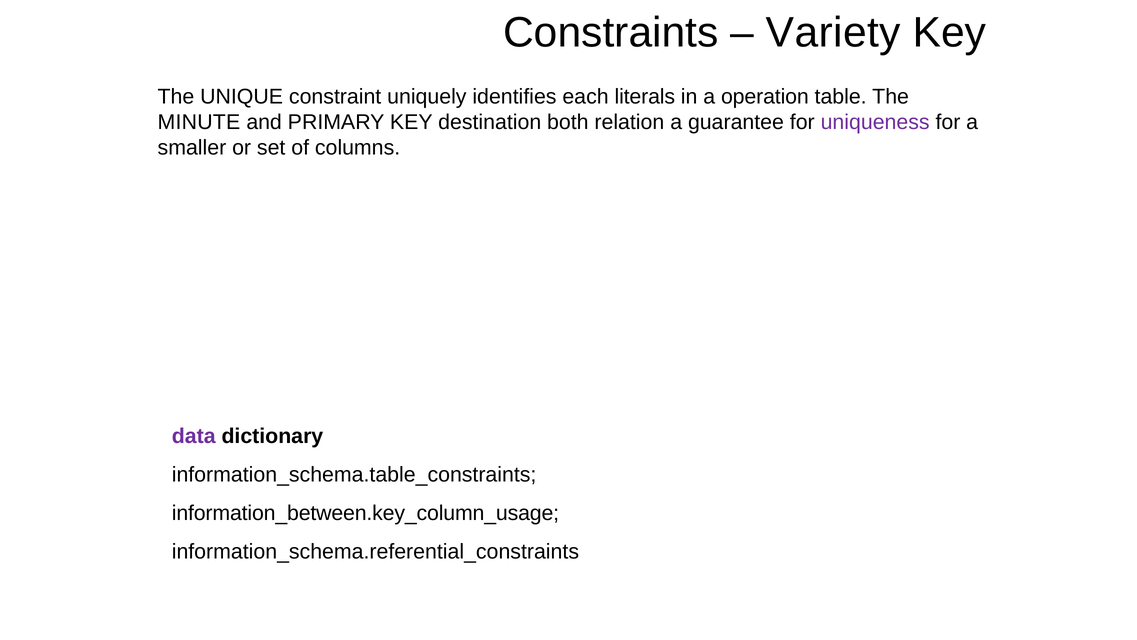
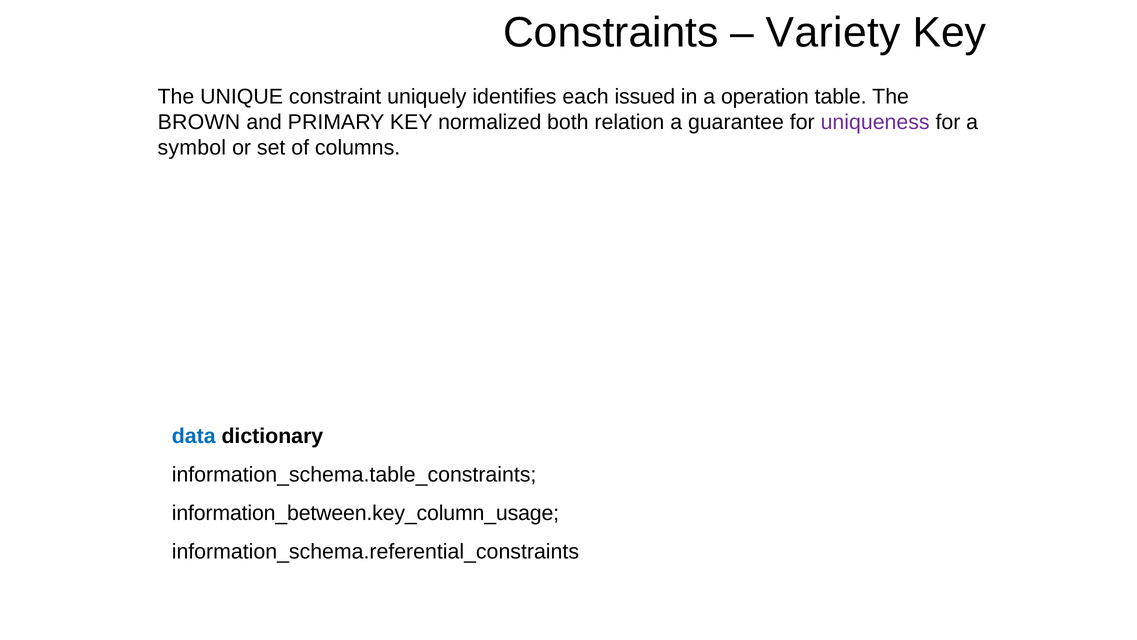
literals: literals -> issued (645, 97)
MINUTE: MINUTE -> BROWN (199, 122)
destination: destination -> normalized (490, 122)
smaller: smaller -> symbol (192, 148)
data colour: purple -> blue (194, 436)
